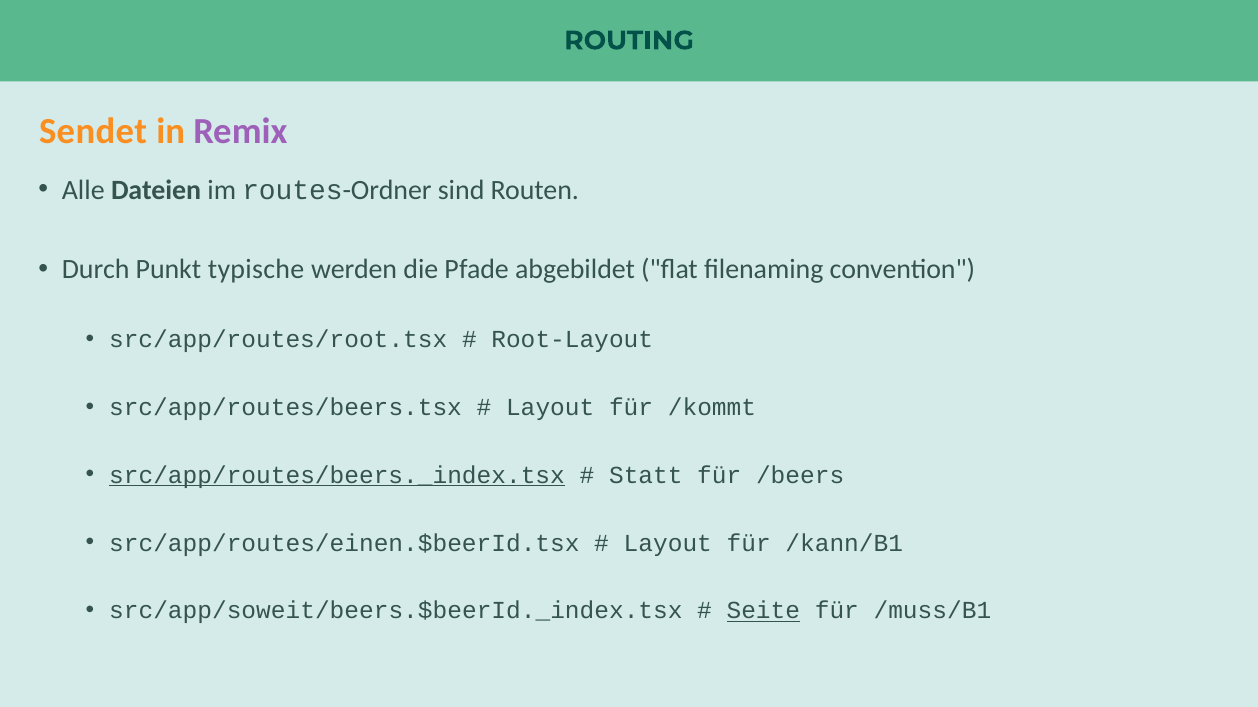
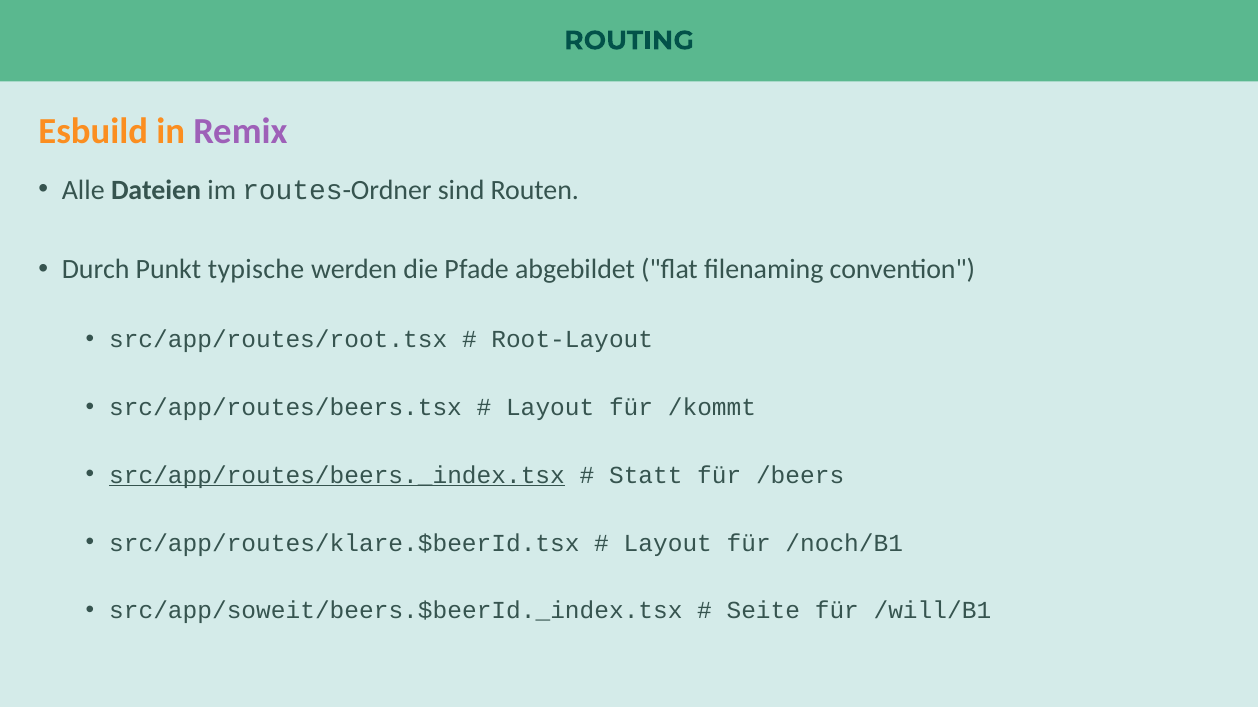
Sendet: Sendet -> Esbuild (93, 132)
src/app/routes/einen.$beerId.tsx: src/app/routes/einen.$beerId.tsx -> src/app/routes/klare.$beerId.tsx (344, 544)
/kann/B1: /kann/B1 -> /noch/B1 (844, 544)
Seite underline: present -> none (763, 611)
/muss/B1: /muss/B1 -> /will/B1 (932, 611)
